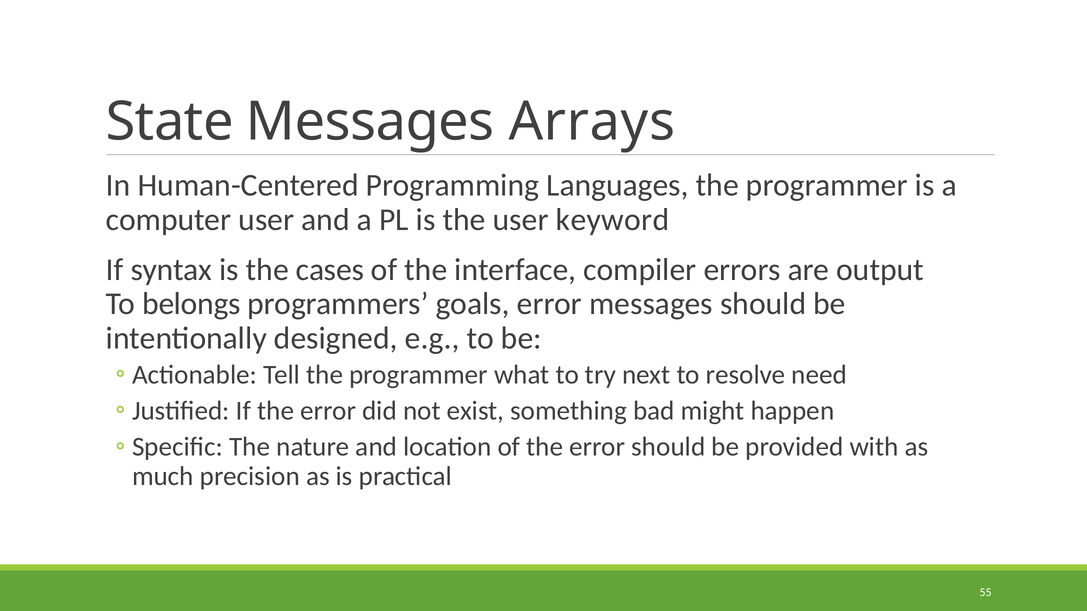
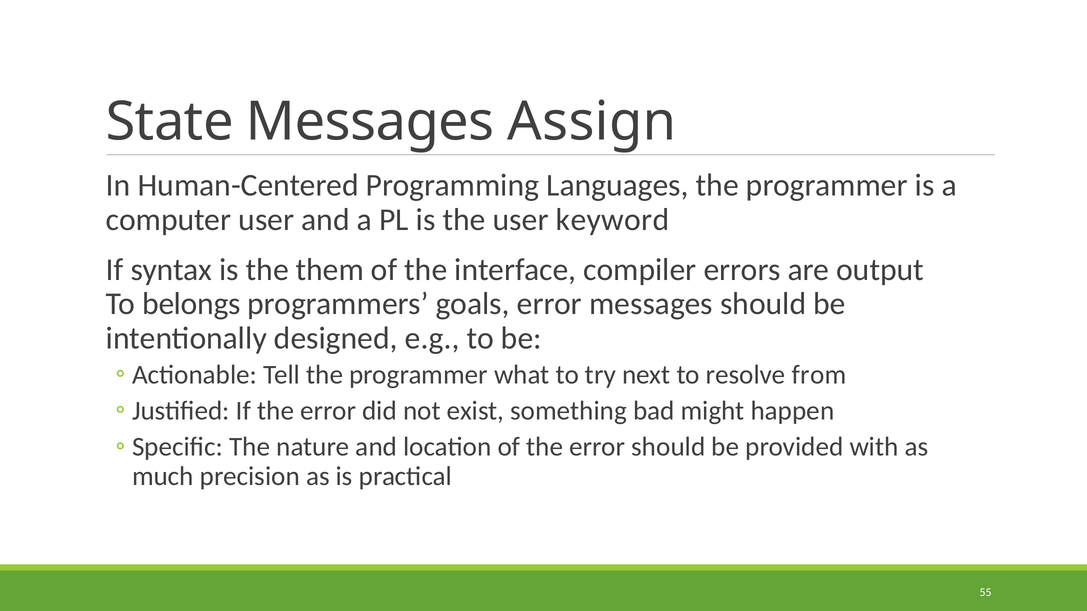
Arrays: Arrays -> Assign (592, 122)
cases: cases -> them (330, 270)
need: need -> from (819, 375)
